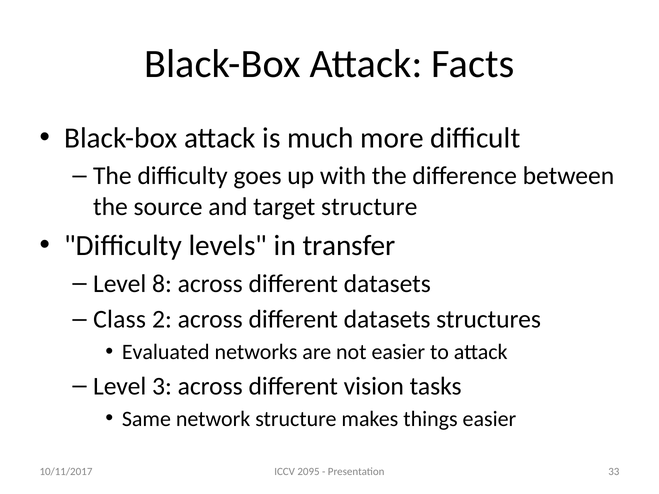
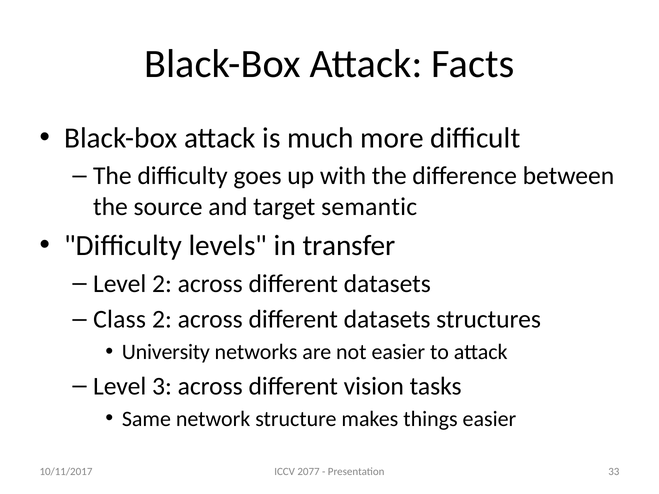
target structure: structure -> semantic (369, 207)
Level 8: 8 -> 2 (162, 284)
Evaluated: Evaluated -> University (166, 352)
2095: 2095 -> 2077 (309, 472)
